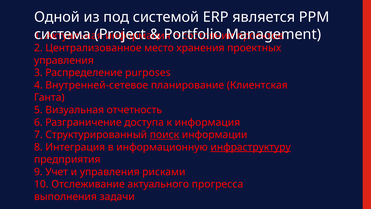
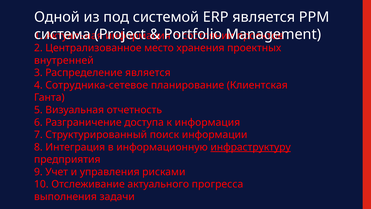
управления: управления -> внутренней (64, 60)
Распределение purposes: purposes -> является (148, 73)
Внутренней-сетевое: Внутренней-сетевое -> Сотрудника-сетевое (97, 85)
поиск underline: present -> none (164, 135)
